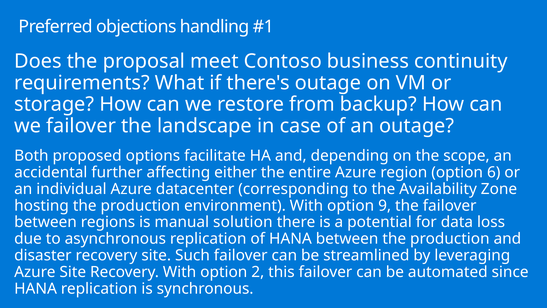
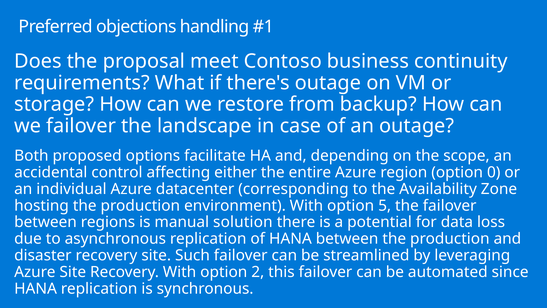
further: further -> control (117, 172)
6: 6 -> 0 (494, 172)
9: 9 -> 5 (385, 205)
